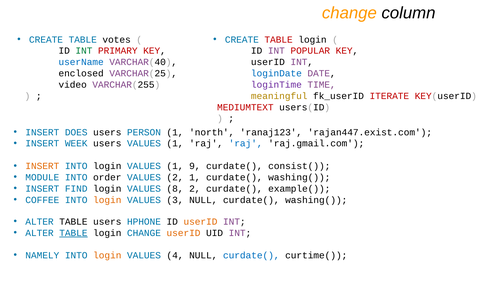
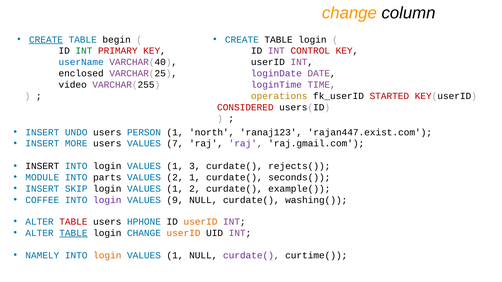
CREATE underline: none -> present (46, 40)
votes: votes -> begin (117, 40)
TABLE colour: red -> black (279, 40)
POPULAR: POPULAR -> CONTROL (310, 51)
loginDate colour: blue -> purple (276, 74)
meaningful: meaningful -> operations (279, 96)
ITERATE: ITERATE -> STARTED (389, 96)
MEDIUMTEXT: MEDIUMTEXT -> CONSIDERED (245, 107)
DOES: DOES -> UNDO (76, 132)
WEEK: WEEK -> MORE (76, 144)
users VALUES 1: 1 -> 7 (175, 144)
raj colour: blue -> purple (246, 144)
INSERT colour: orange -> black (42, 166)
9: 9 -> 3 (195, 166)
consist(: consist( -> rejects( (299, 166)
order: order -> parts (107, 178)
1 curdate( washing(: washing( -> seconds( (299, 178)
FIND: FIND -> SKIP (76, 189)
8: 8 -> 1 (175, 189)
login colour: orange -> purple (107, 200)
3: 3 -> 9 (175, 200)
TABLE colour: black -> red (73, 222)
4: 4 -> 1 (175, 256)
curdate( colour: blue -> purple (251, 256)
